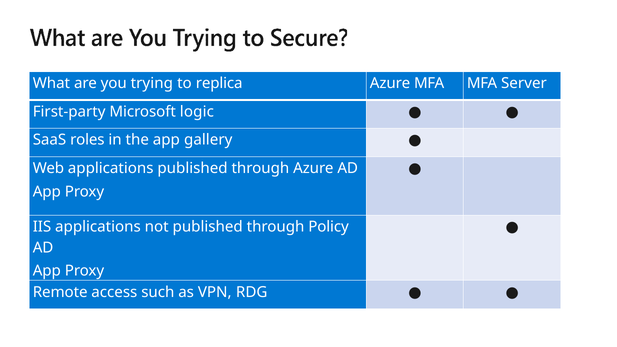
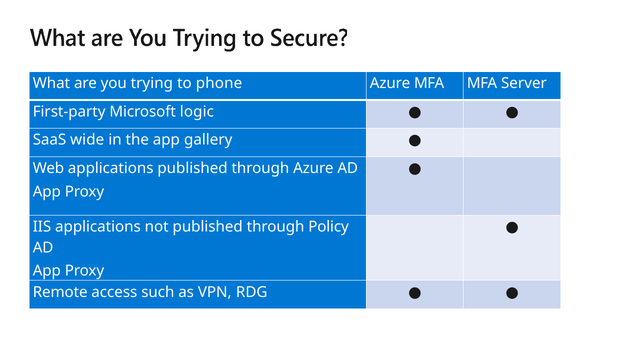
replica: replica -> phone (219, 83)
roles: roles -> wide (87, 140)
